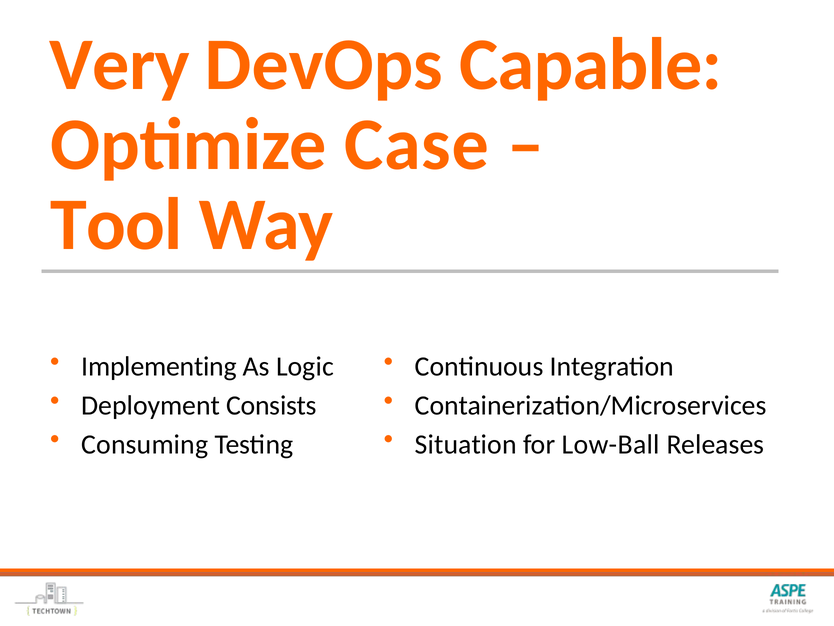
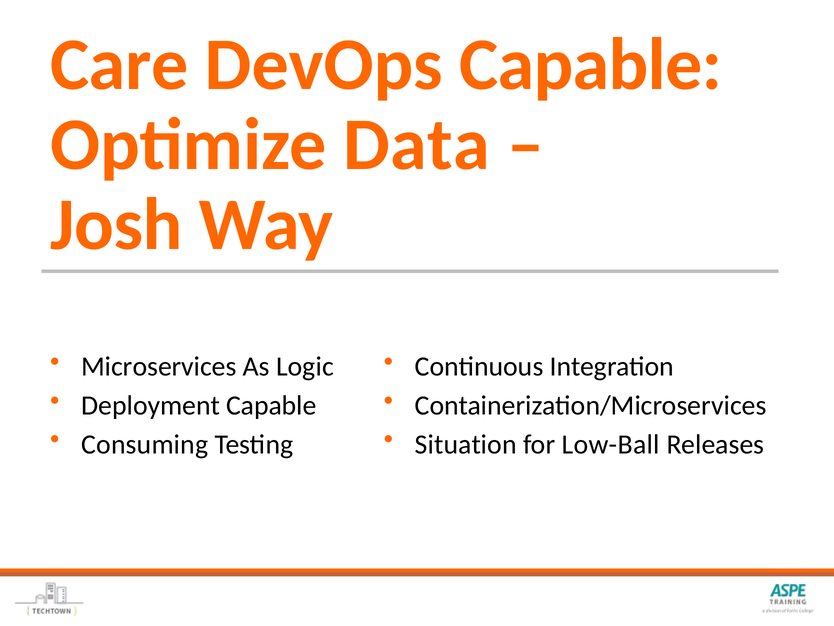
Very: Very -> Care (119, 65)
Case: Case -> Data (417, 145)
Tool: Tool -> Josh (116, 225)
Implementing: Implementing -> Microservices (159, 366)
Deployment Consists: Consists -> Capable (271, 405)
